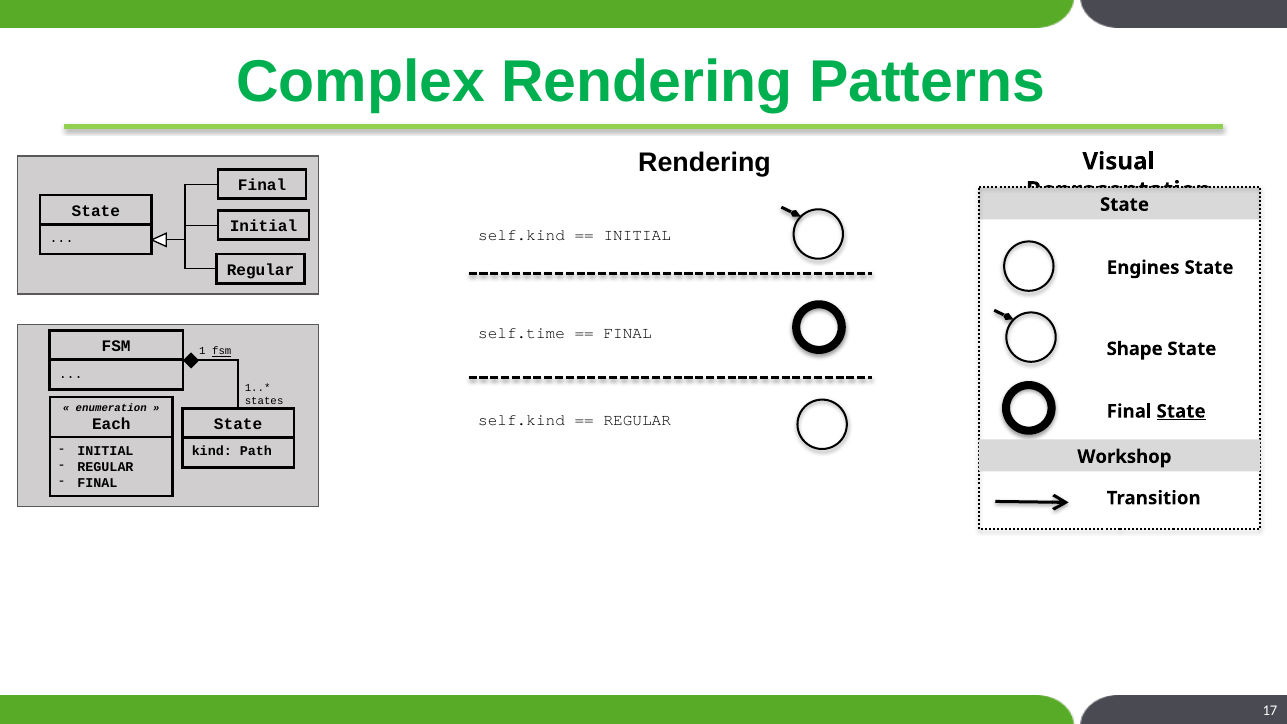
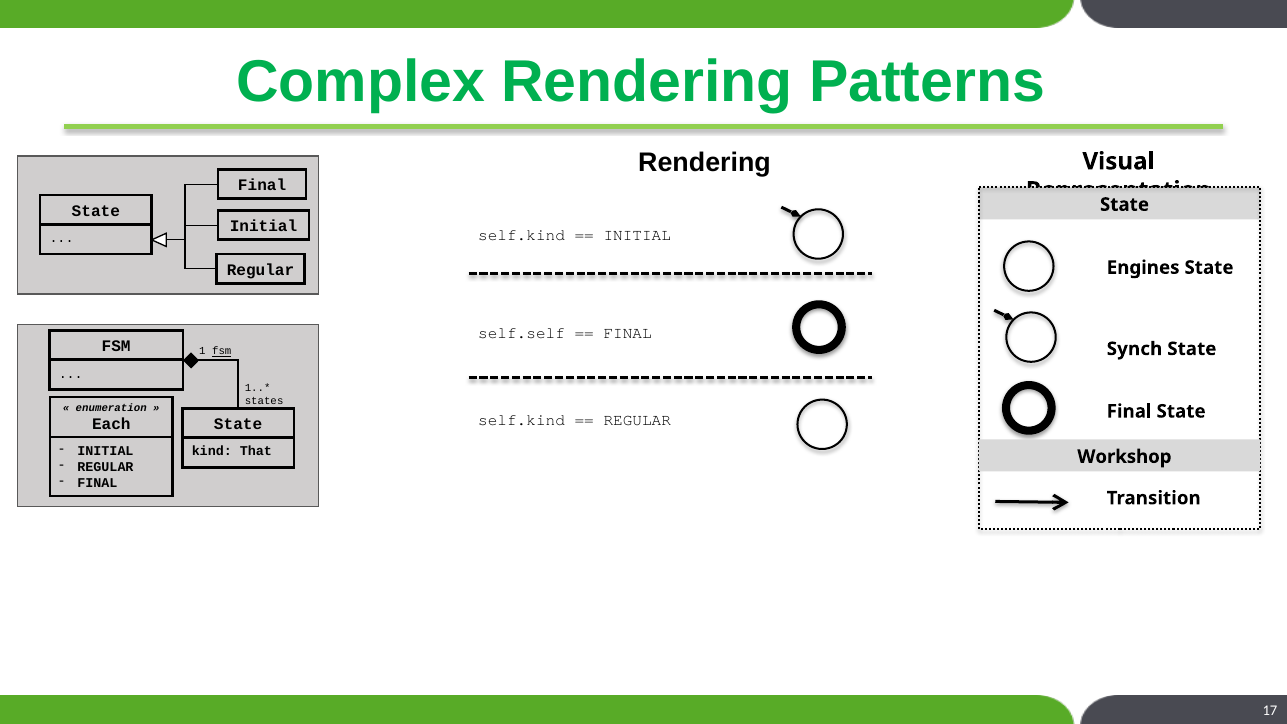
self.time: self.time -> self.self (522, 334)
Shape: Shape -> Synch (1134, 349)
State underline: present -> none (1181, 411)
Path: Path -> That (256, 451)
